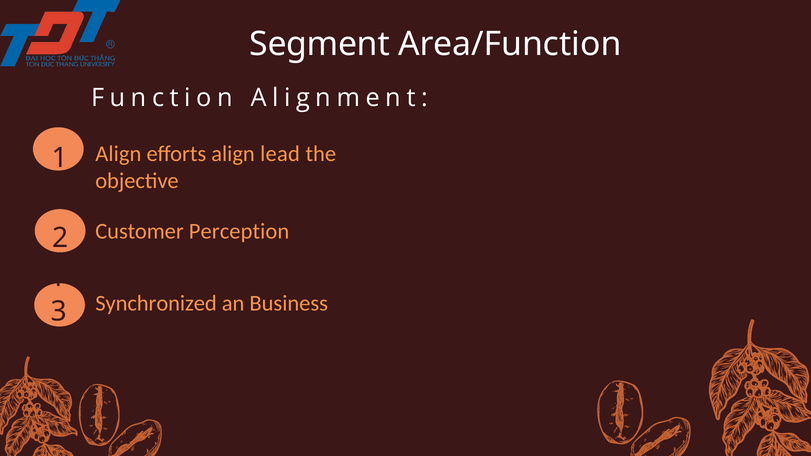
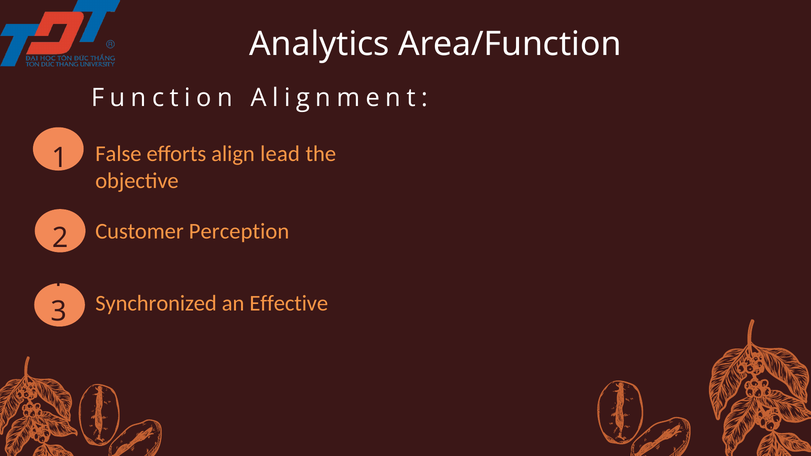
Segment: Segment -> Analytics (319, 44)
Align: Align -> False (118, 154)
Business: Business -> Effective (289, 303)
